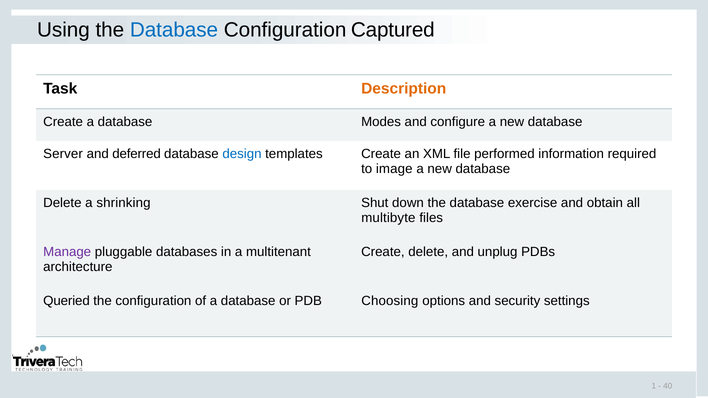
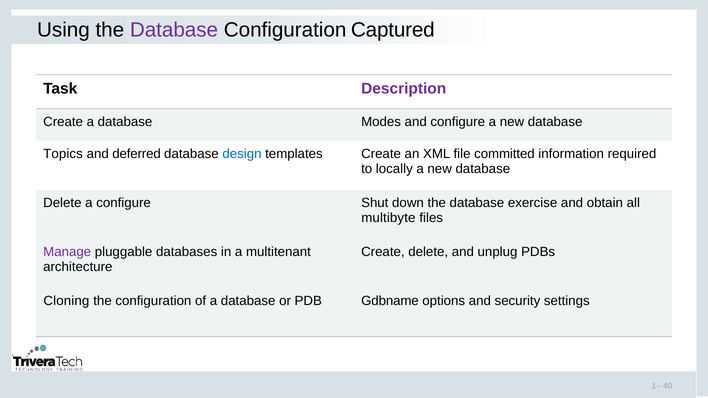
Database colour: blue -> purple (174, 30)
Description colour: orange -> purple (404, 89)
Server: Server -> Topics (63, 154)
performed: performed -> committed (504, 154)
image: image -> locally (394, 169)
a shrinking: shrinking -> configure (124, 203)
Queried: Queried -> Cloning (66, 301)
Choosing: Choosing -> Gdbname (390, 301)
